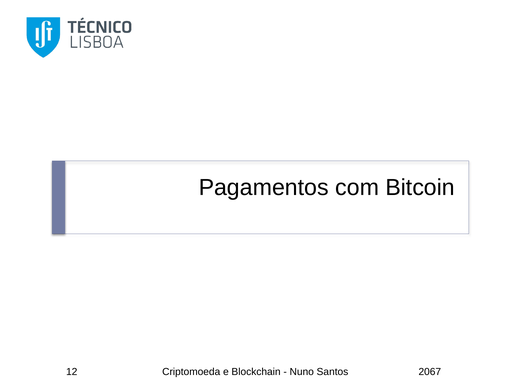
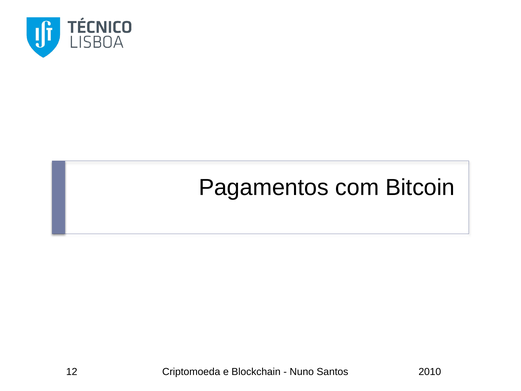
2067: 2067 -> 2010 (430, 371)
